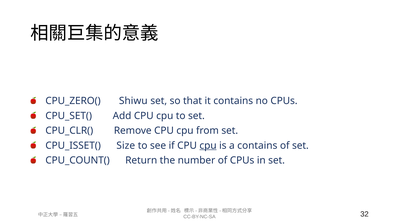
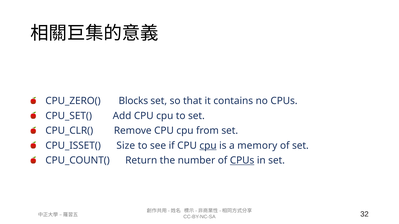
Shiwu: Shiwu -> Blocks (133, 101)
a contains: contains -> memory (257, 146)
CPUs underline: none -> present (242, 161)
